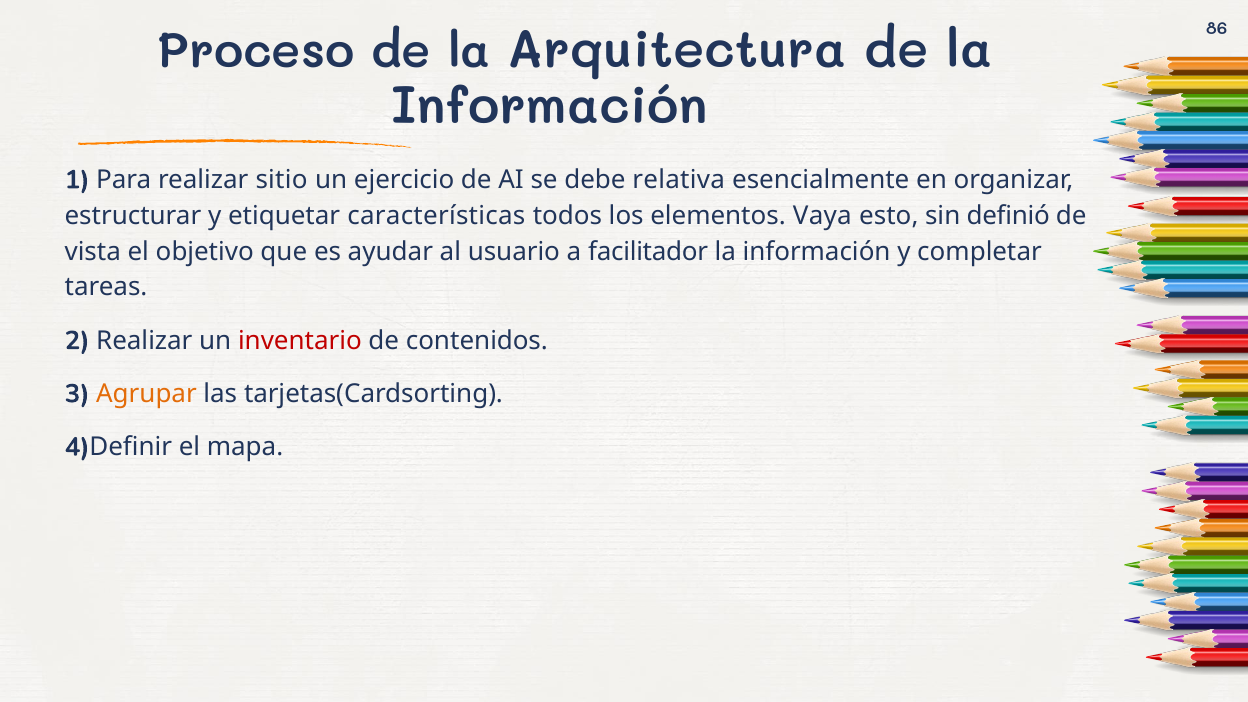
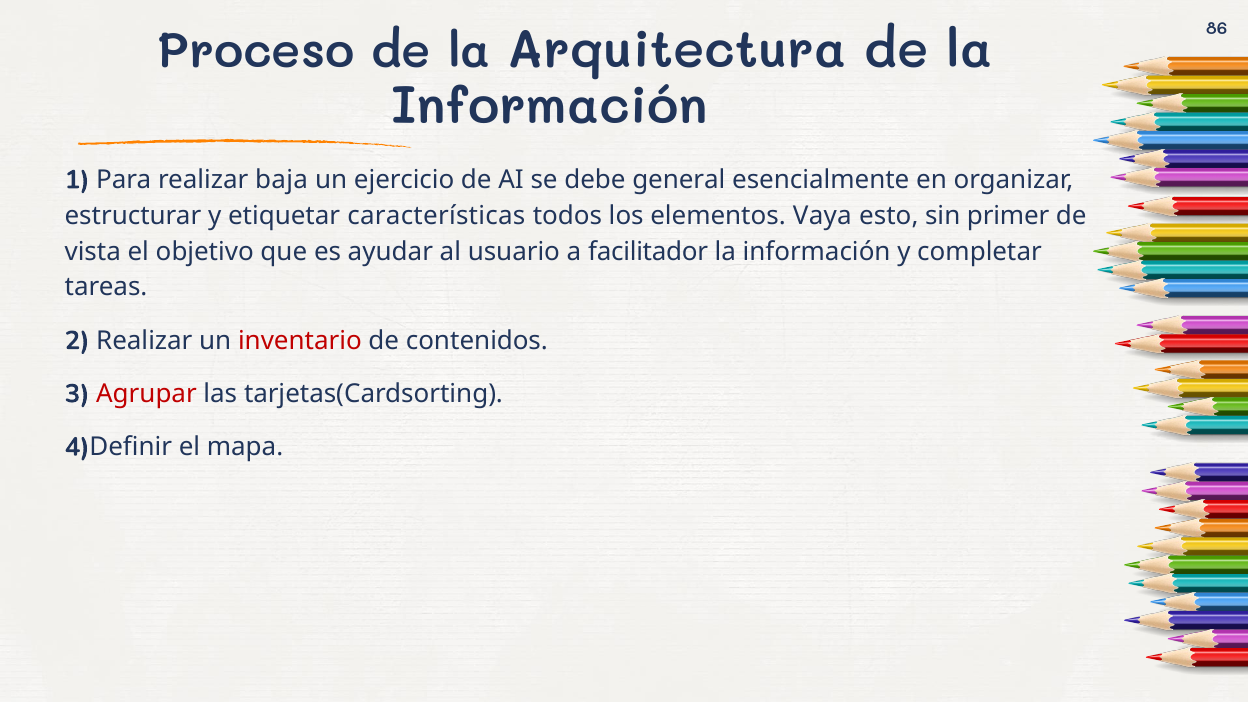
sitio: sitio -> baja (282, 180)
relativa: relativa -> general (679, 180)
definió: definió -> primer (1008, 216)
Agrupar colour: orange -> red (146, 394)
